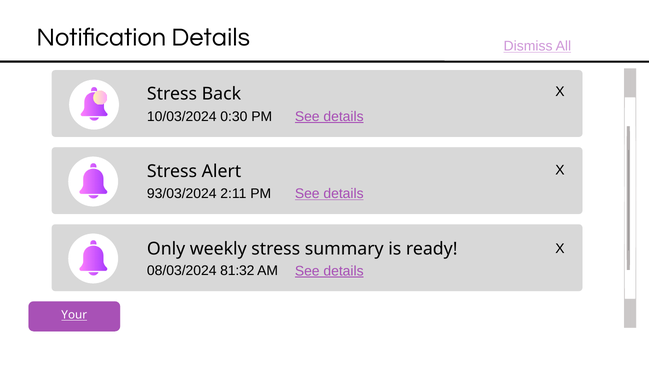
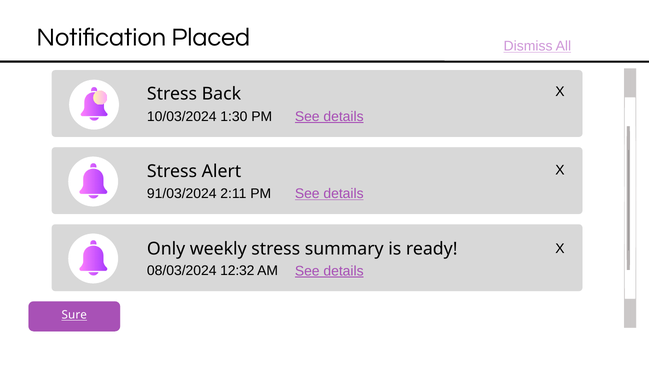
Notification Details: Details -> Placed (211, 38)
0:30: 0:30 -> 1:30 (234, 117)
93/03/2024: 93/03/2024 -> 91/03/2024 (182, 194)
81:32: 81:32 -> 12:32 (237, 271)
Your: Your -> Sure (74, 315)
